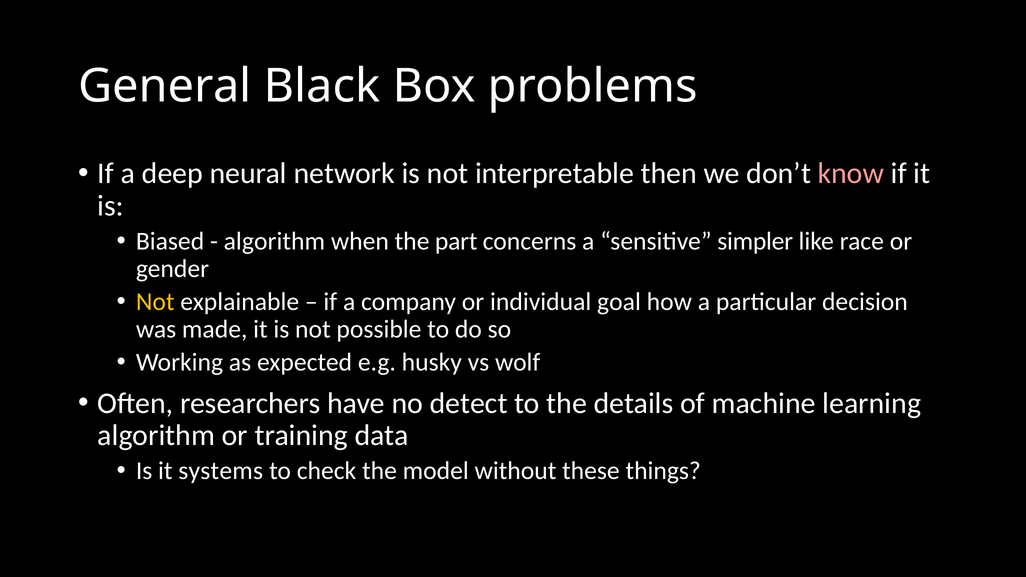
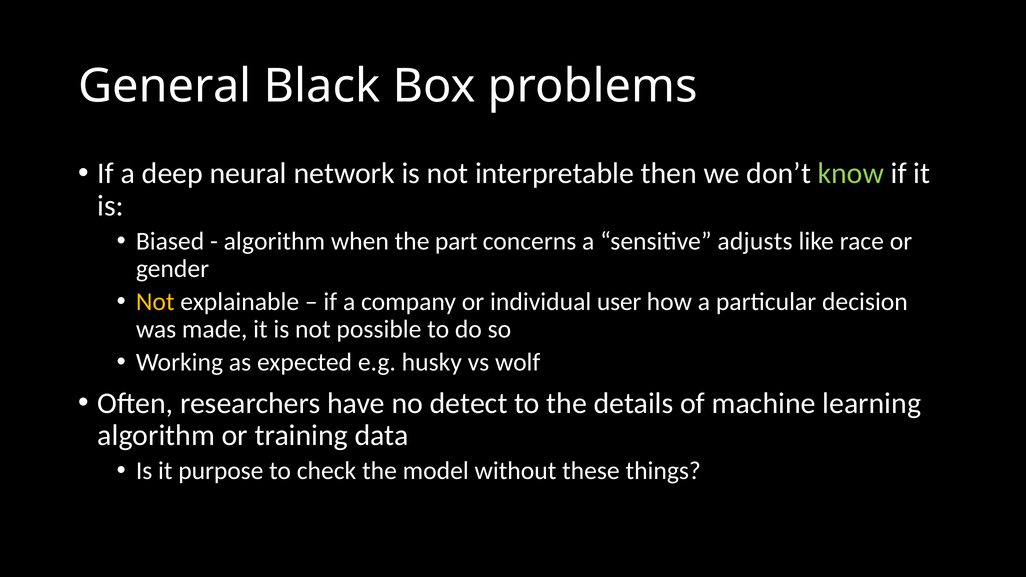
know colour: pink -> light green (851, 173)
simpler: simpler -> adjusts (755, 241)
goal: goal -> user (619, 302)
systems: systems -> purpose (221, 471)
